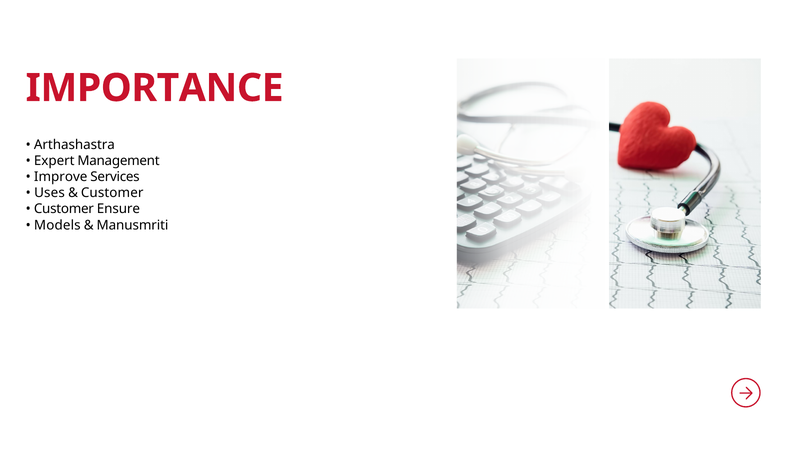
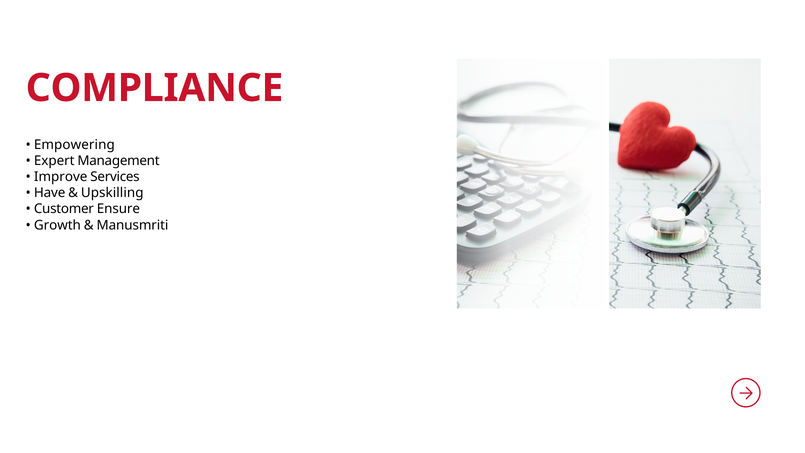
IMPORTANCE: IMPORTANCE -> COMPLIANCE (155, 88)
Arthashastra: Arthashastra -> Empowering (74, 145)
Uses: Uses -> Have (50, 193)
Customer: Customer -> Upskilling (112, 193)
Models: Models -> Growth (57, 225)
